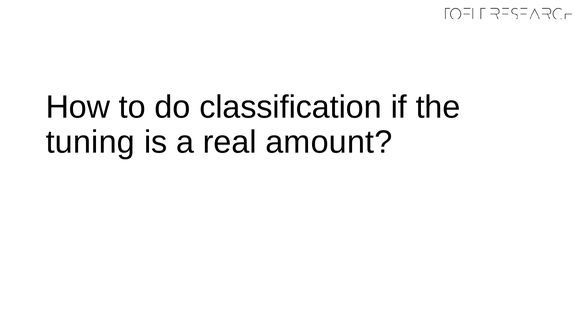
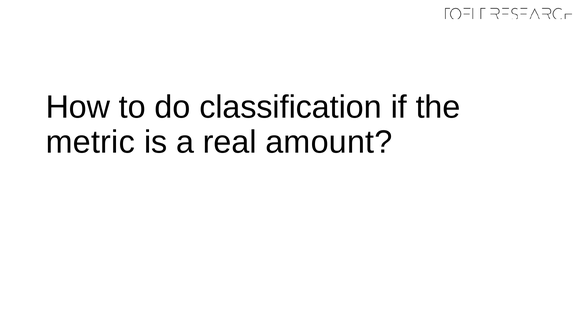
tuning: tuning -> metric (90, 142)
